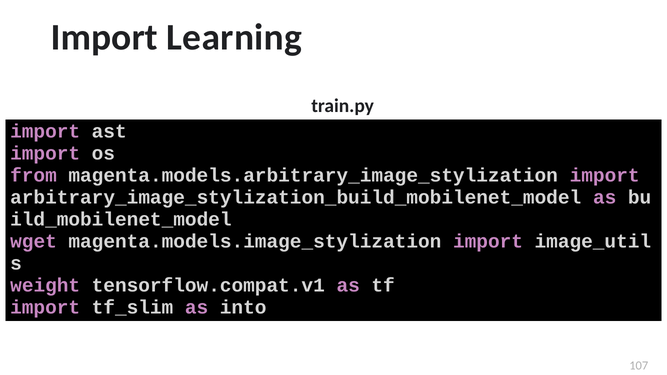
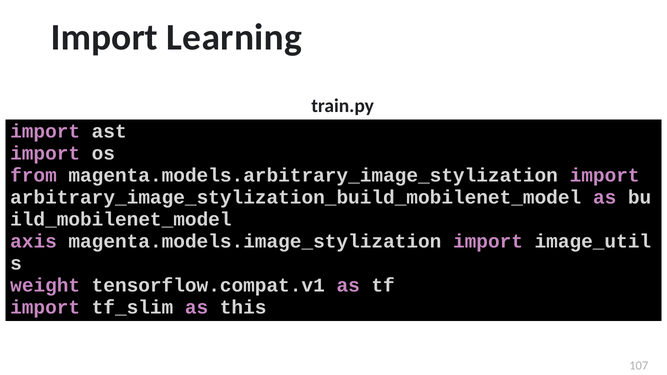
wget: wget -> axis (34, 241)
into: into -> this (243, 307)
